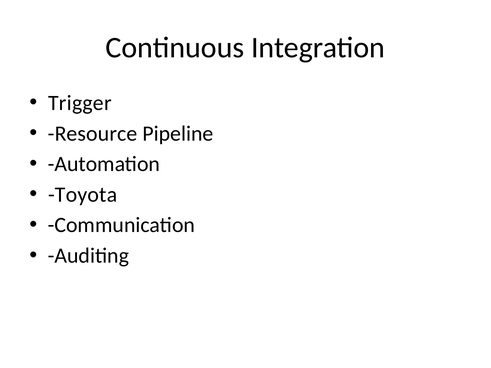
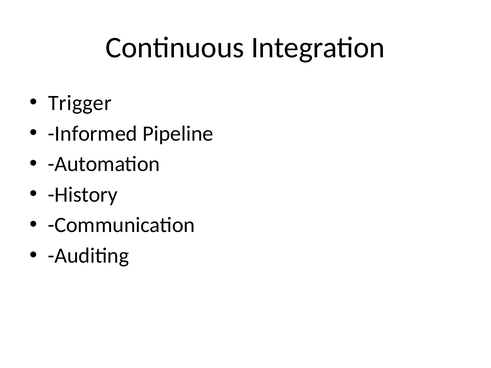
Resource: Resource -> Informed (93, 134)
Toyota: Toyota -> History (83, 195)
